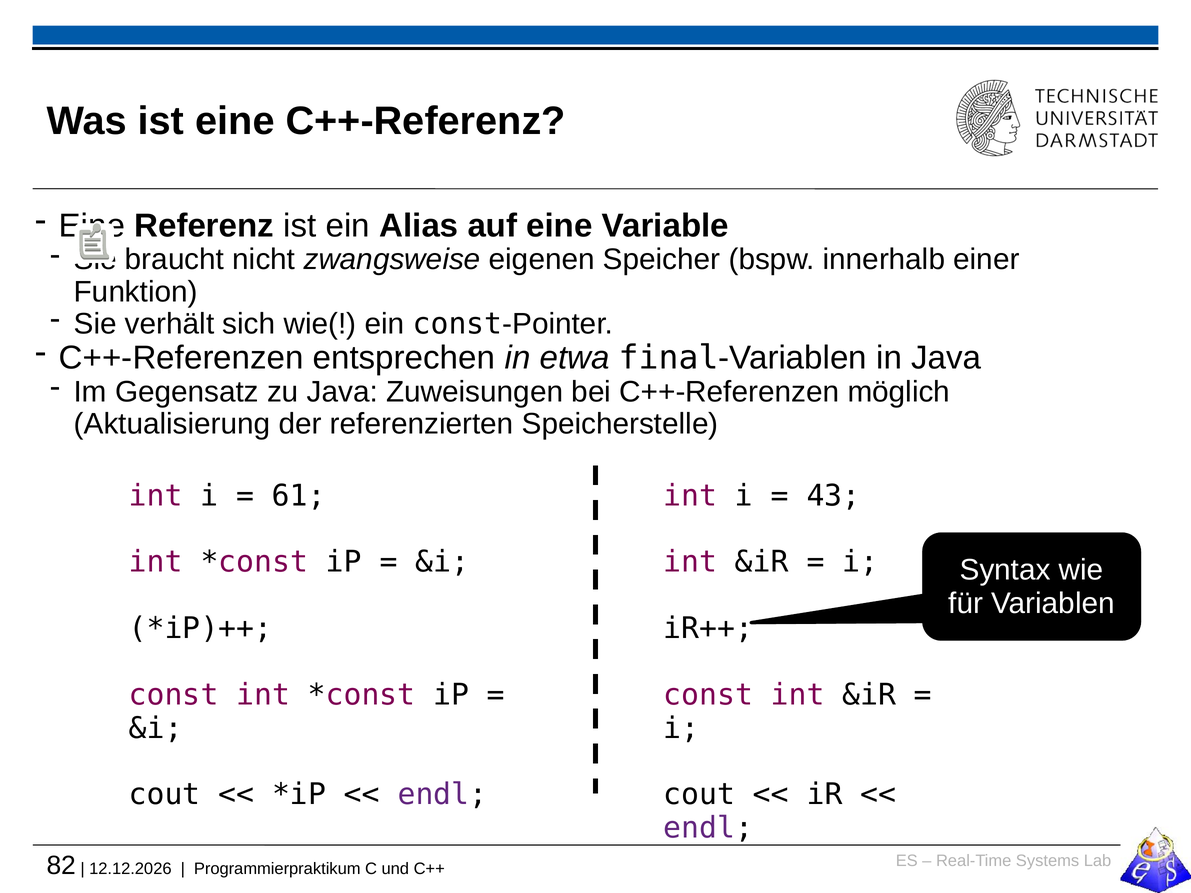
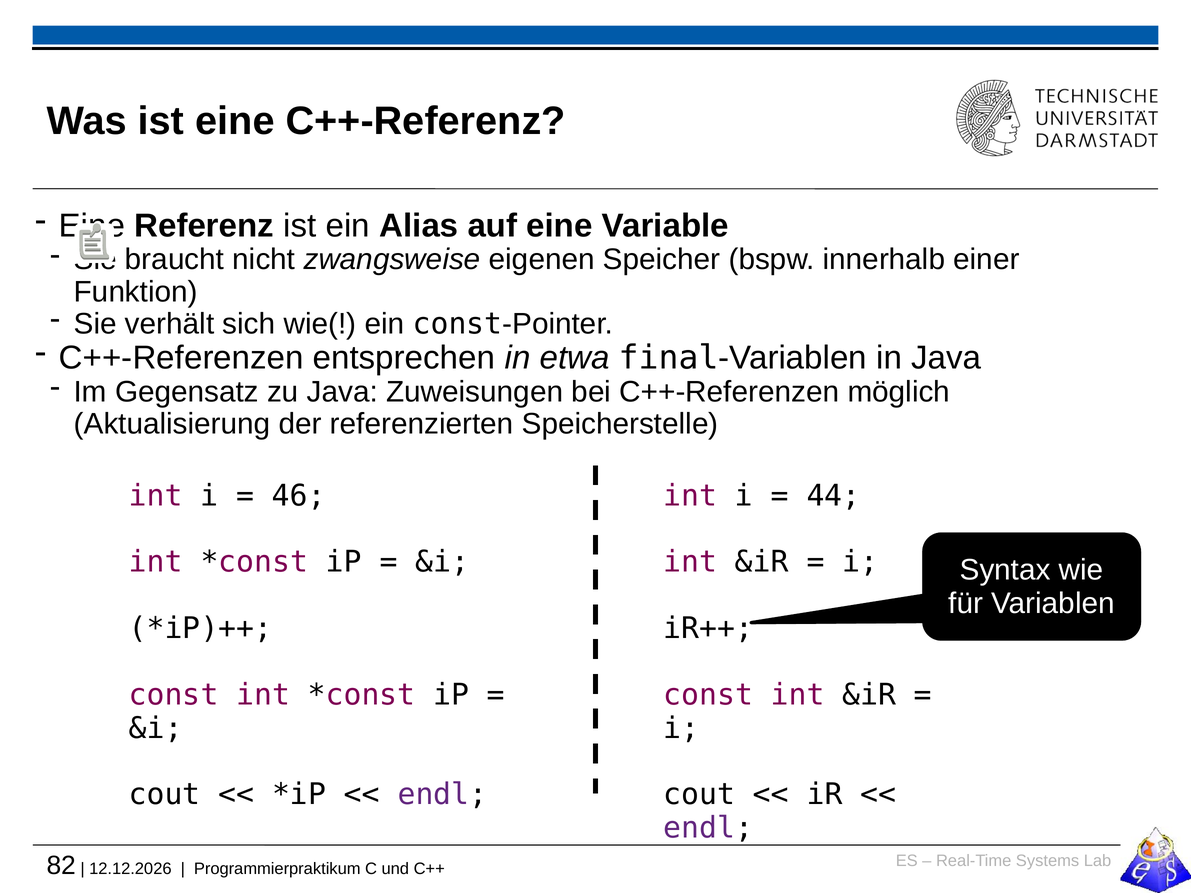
61: 61 -> 46 (299, 496)
43: 43 -> 44 (833, 496)
